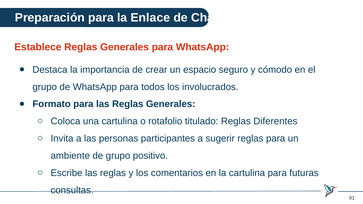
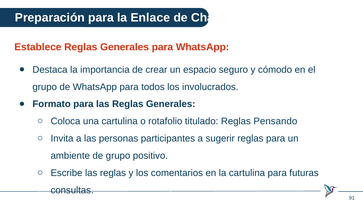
Diferentes: Diferentes -> Pensando (275, 121)
